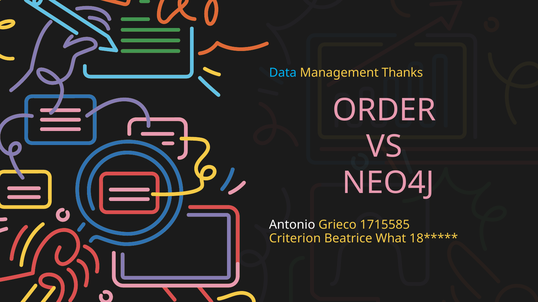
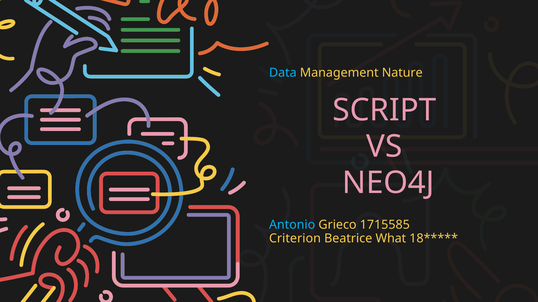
Thanks: Thanks -> Nature (402, 73)
ORDER: ORDER -> SCRIPT (384, 110)
Antonio colour: white -> light blue (292, 225)
